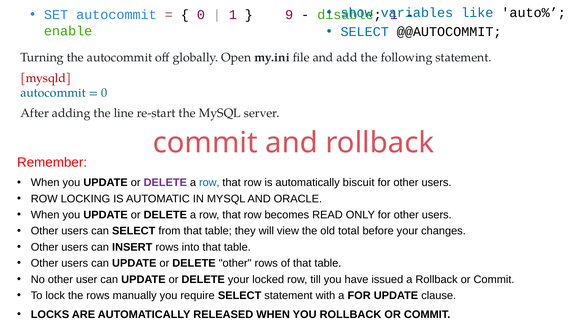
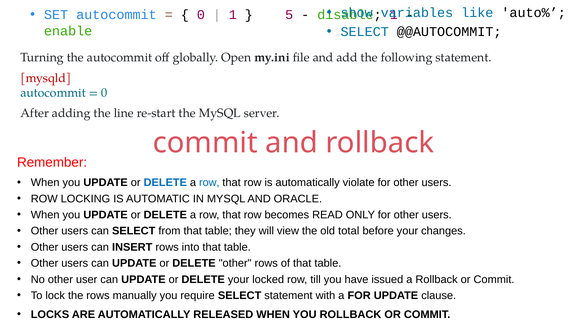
9: 9 -> 5 (289, 15)
DELETE colour: purple -> blue (165, 183)
biscuit: biscuit -> violate (359, 183)
